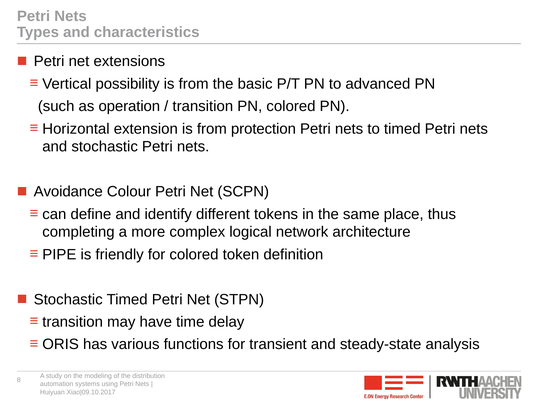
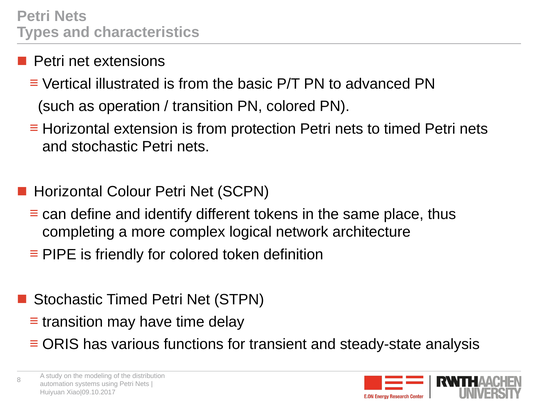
possibility: possibility -> illustrated (128, 84)
Avoidance: Avoidance -> Horizontal (68, 191)
